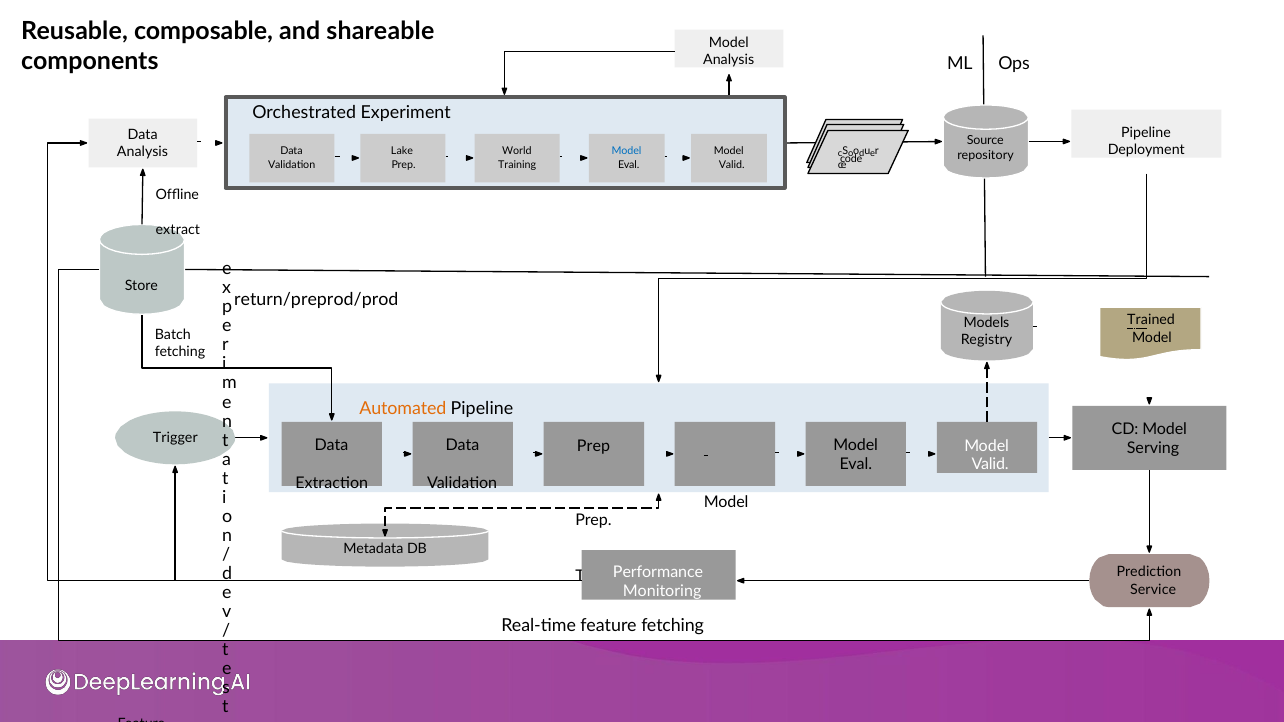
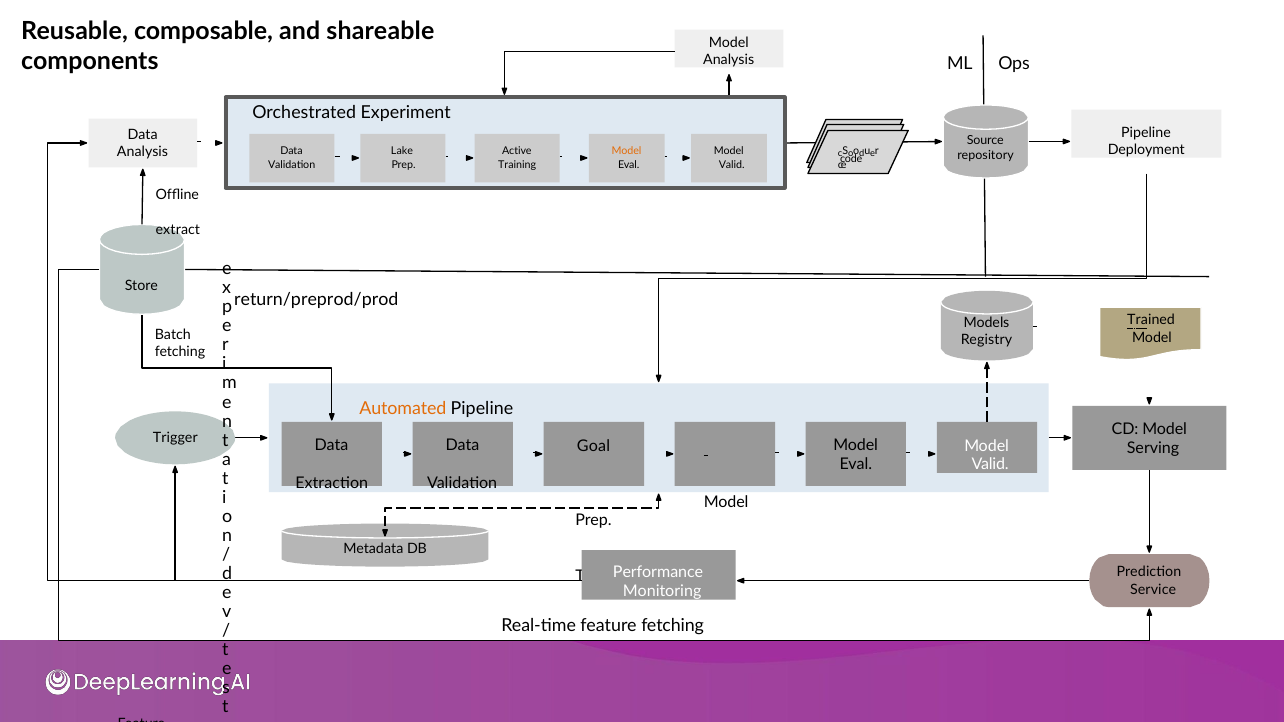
World: World -> Active (517, 151)
Model colour: blue -> orange (626, 151)
Prep: Prep -> Goal (594, 446)
